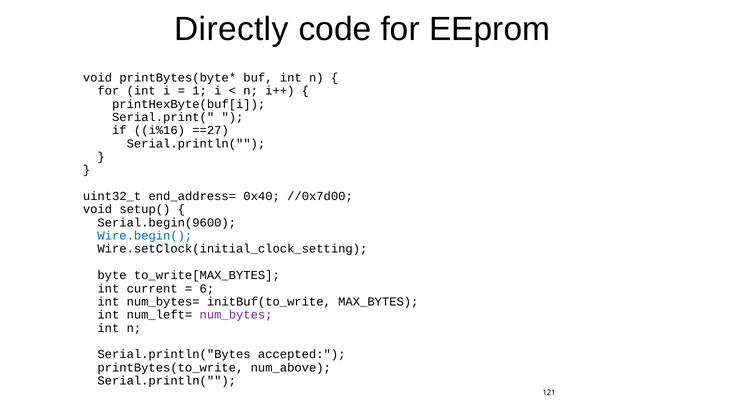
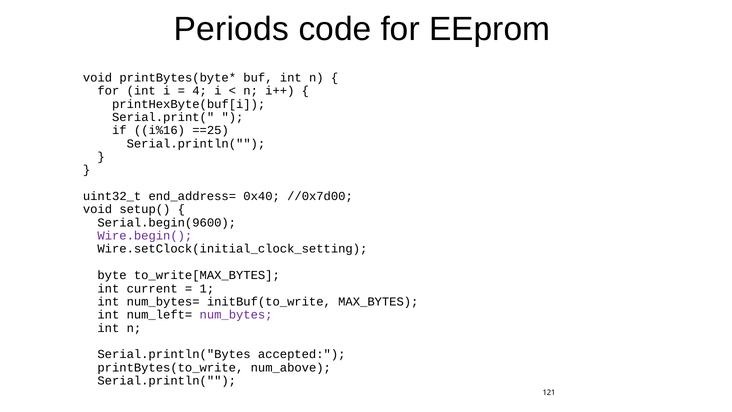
Directly: Directly -> Periods (231, 29)
1: 1 -> 4 (200, 91)
==27: ==27 -> ==25 (211, 130)
Wire.begin( colour: blue -> purple (145, 236)
6: 6 -> 1 (207, 288)
